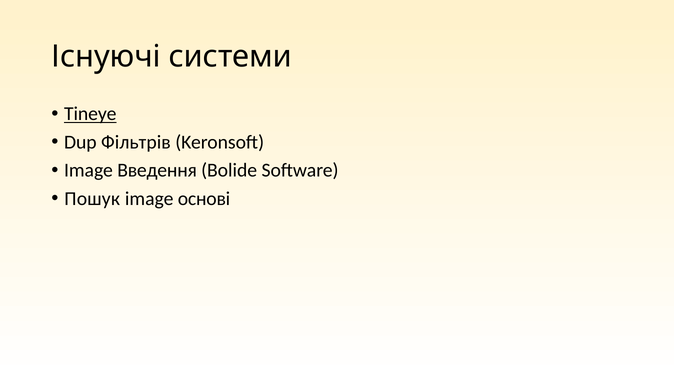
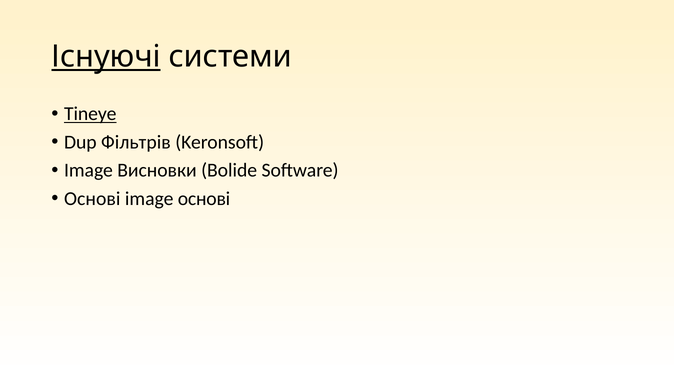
Існуючі underline: none -> present (106, 57)
Введення: Введення -> Висновки (157, 170)
Пошук: Пошук -> Основі (92, 199)
